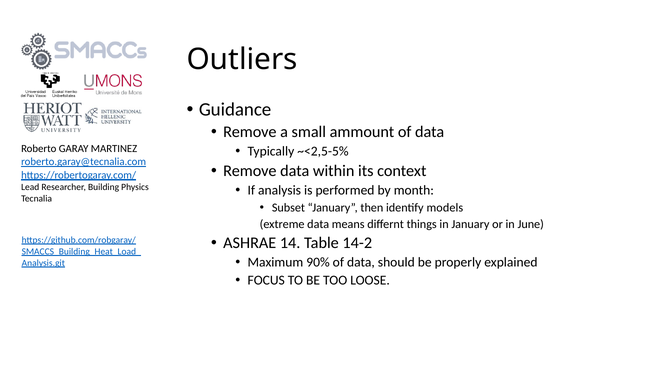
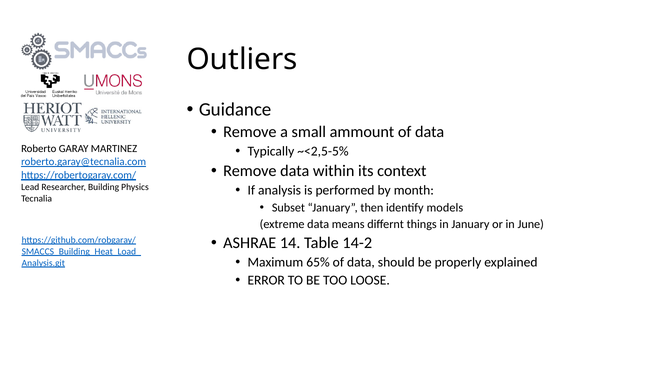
90%: 90% -> 65% (318, 262)
FOCUS: FOCUS -> ERROR (266, 280)
